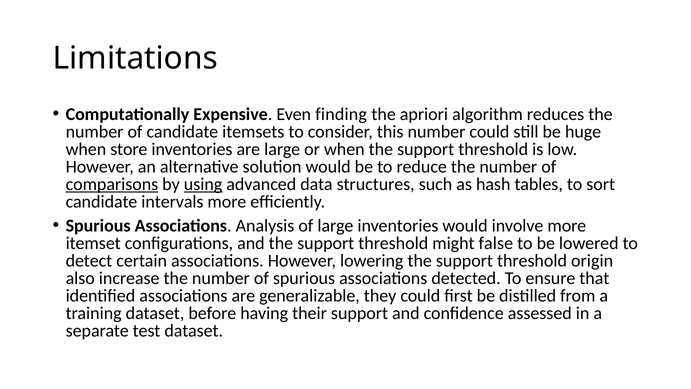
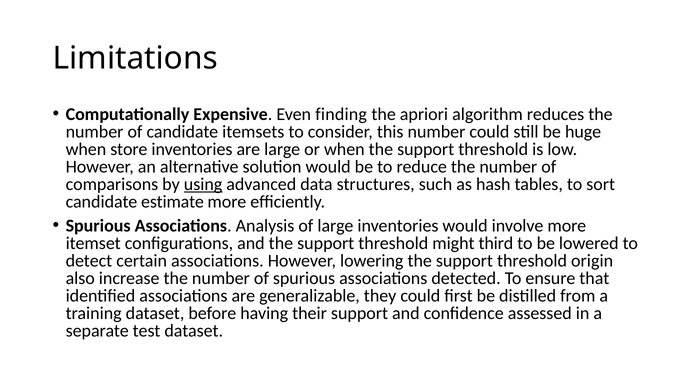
comparisons underline: present -> none (112, 184)
intervals: intervals -> estimate (173, 202)
false: false -> third (496, 243)
